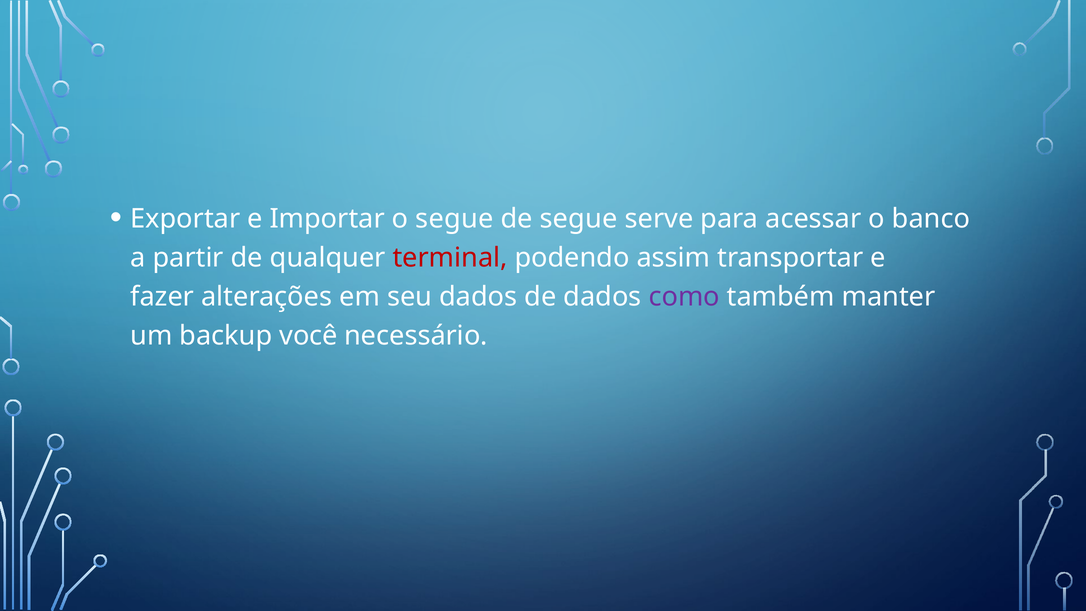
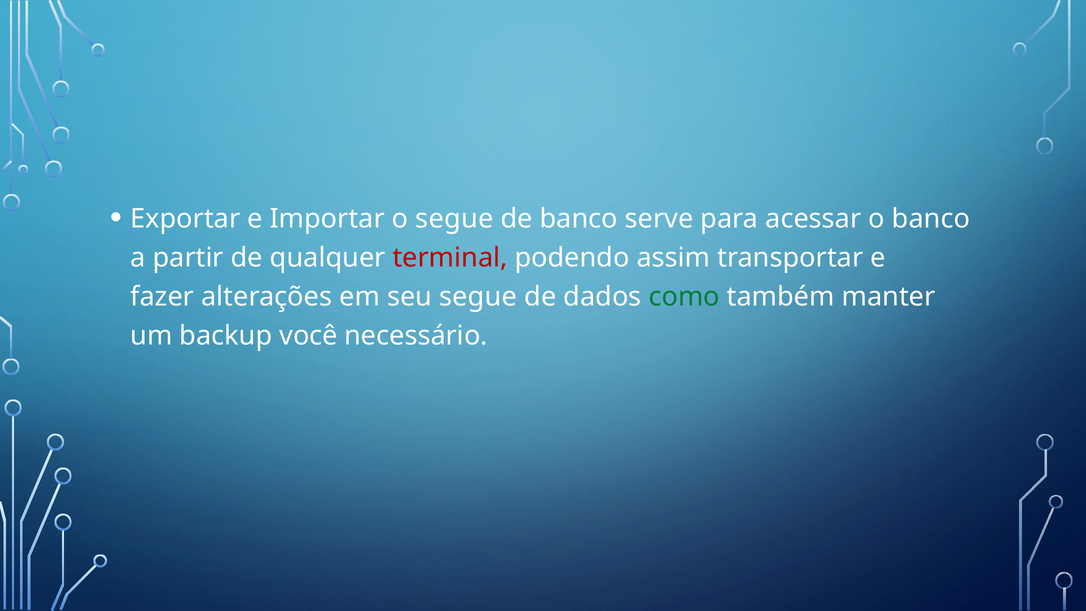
de segue: segue -> banco (579, 219)
seu dados: dados -> segue (478, 297)
como colour: purple -> green (684, 297)
